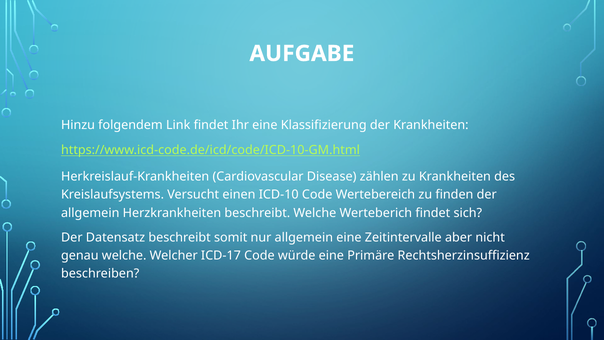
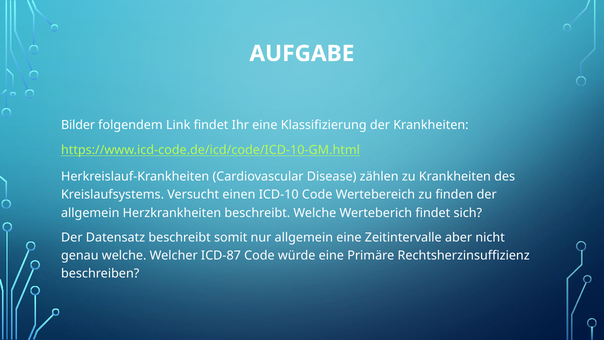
Hinzu: Hinzu -> Bilder (78, 125)
ICD-17: ICD-17 -> ICD-87 (221, 255)
